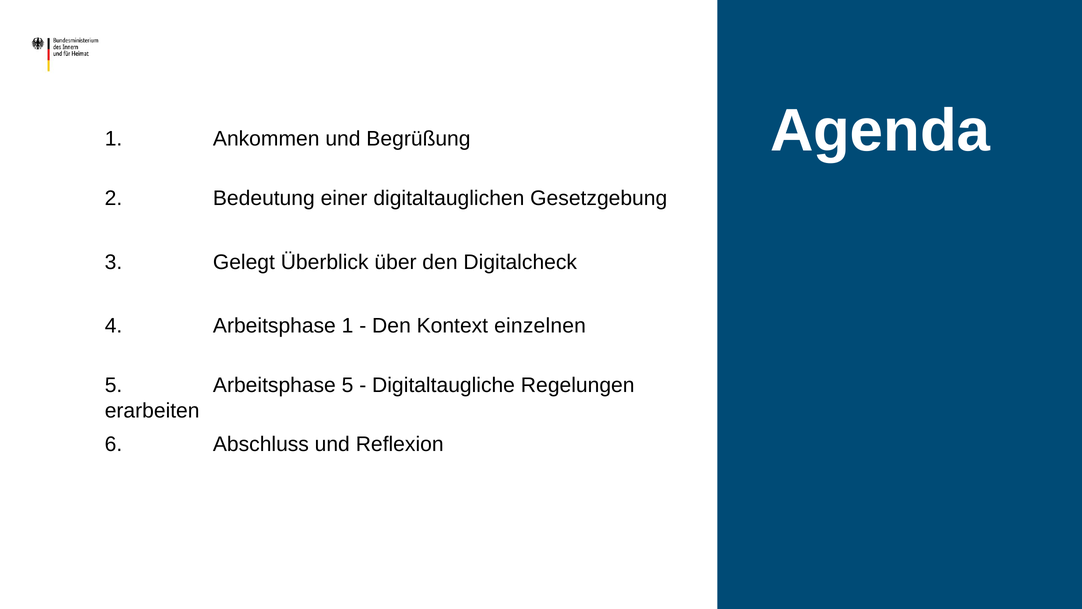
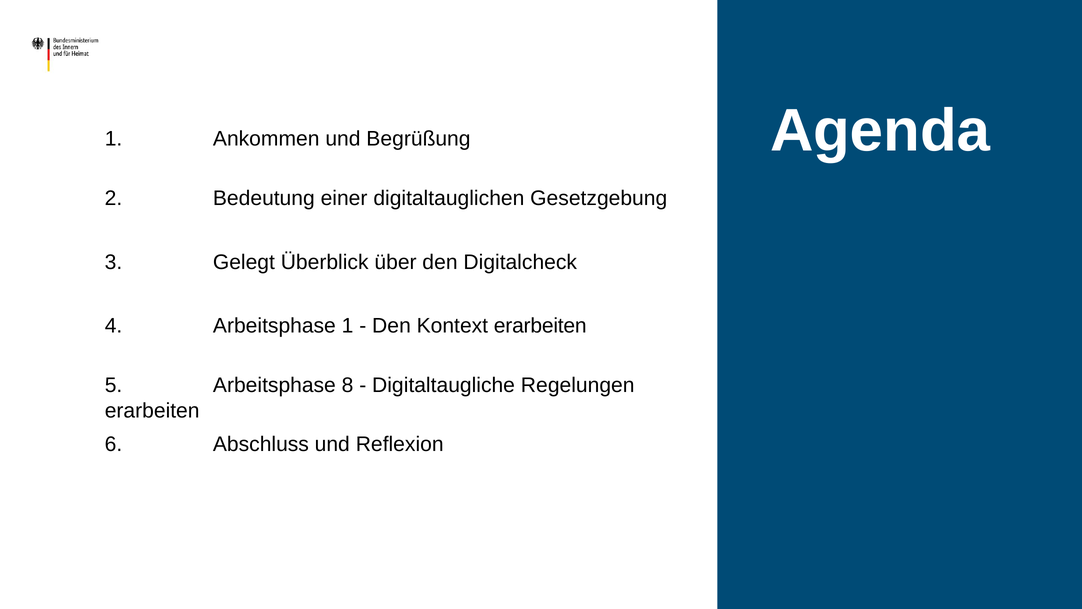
Kontext einzelnen: einzelnen -> erarbeiten (540, 325)
Arbeitsphase 5: 5 -> 8 (348, 385)
